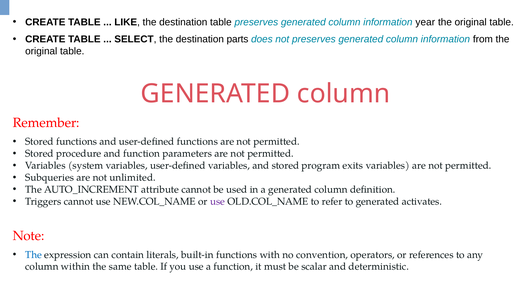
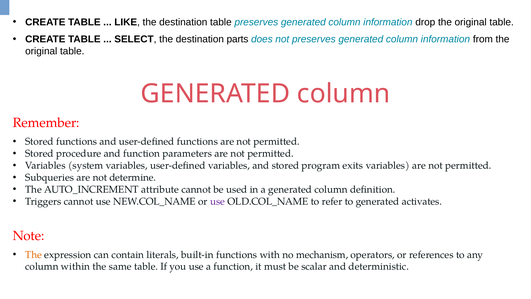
year: year -> drop (425, 22)
unlimited: unlimited -> determine (133, 177)
The colour: blue -> orange (34, 254)
convention: convention -> mechanism (322, 254)
